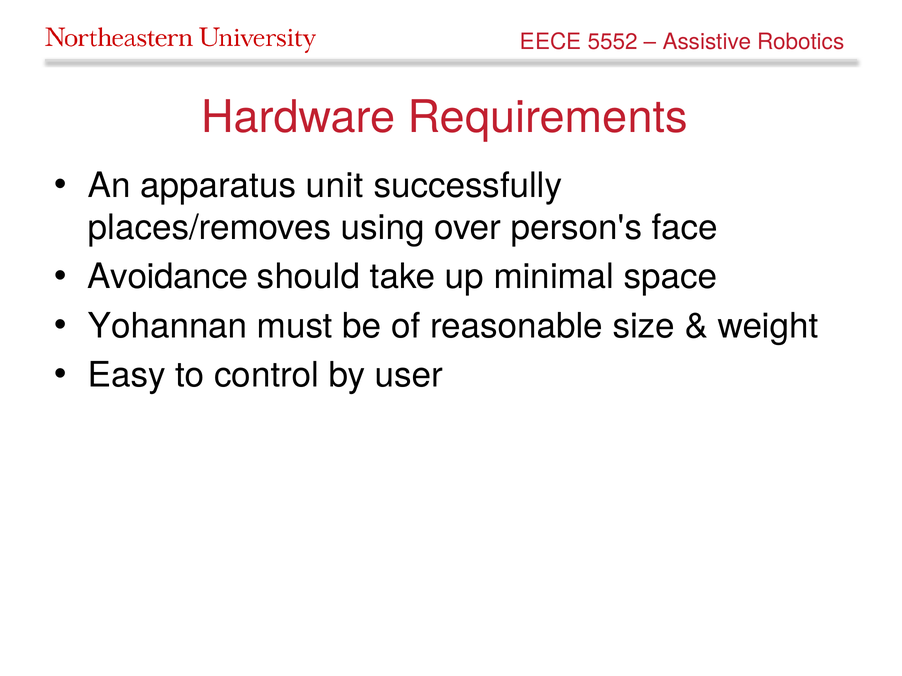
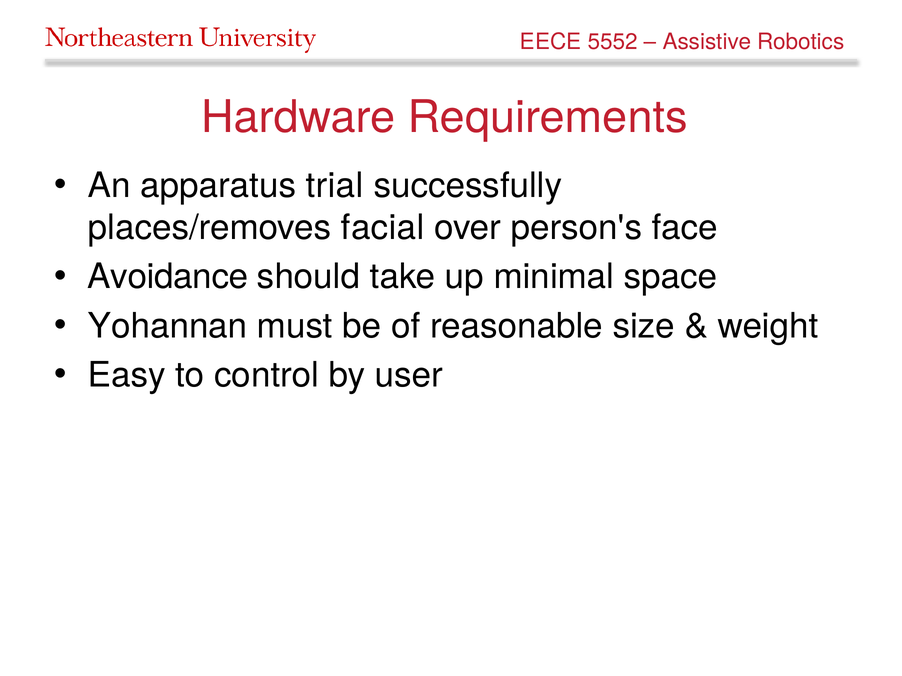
unit: unit -> trial (335, 186)
using: using -> facial (383, 228)
